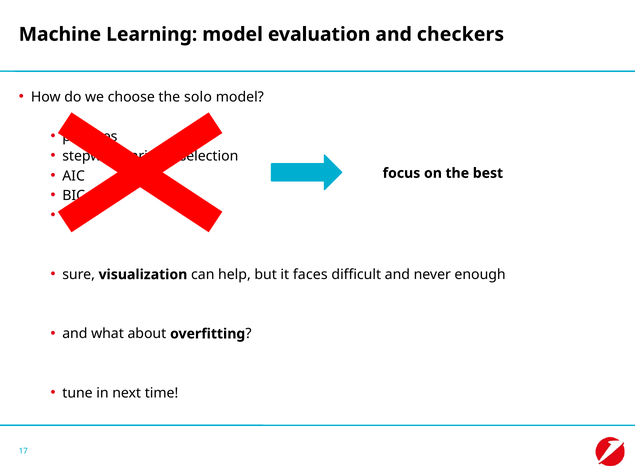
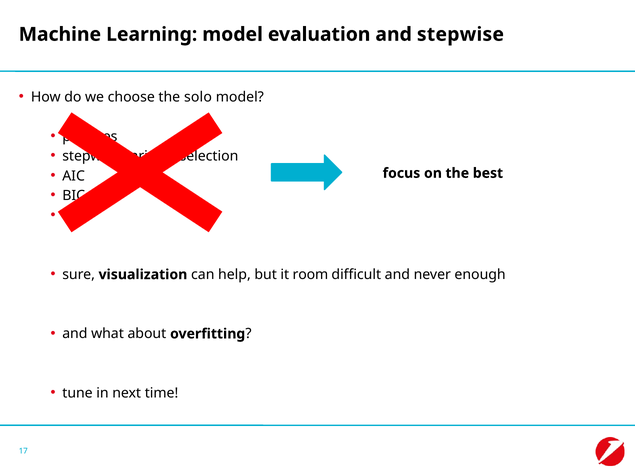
and checkers: checkers -> stepwise (460, 34)
faces: faces -> room (310, 275)
